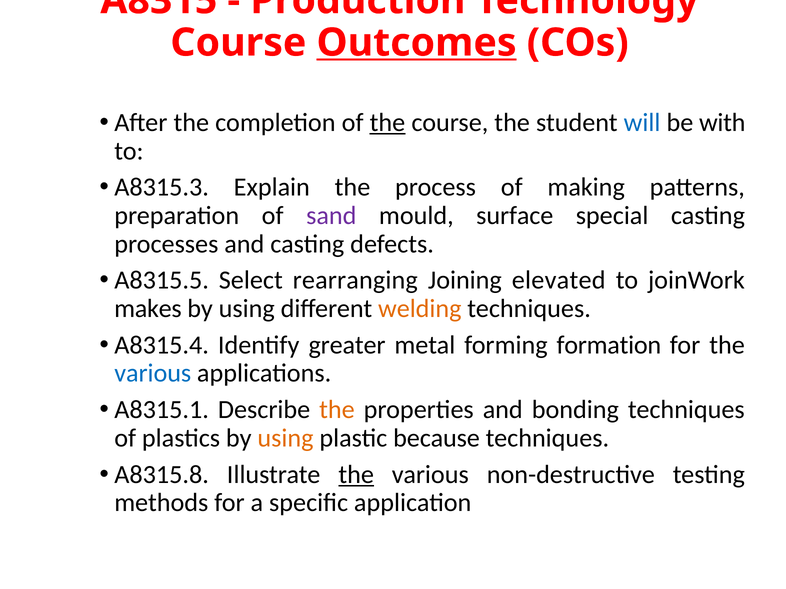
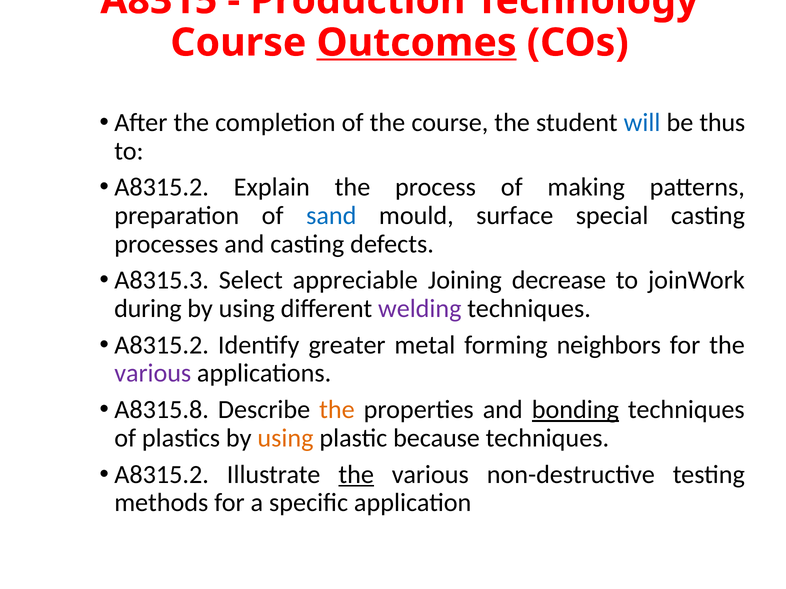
the underline: present -> none (387, 123)
with: with -> thus (722, 123)
A8315.3: A8315.3 -> A8315.2 (162, 188)
sand colour: purple -> blue (331, 216)
A8315.5: A8315.5 -> A8315.3 (162, 281)
rearranging: rearranging -> appreciable (355, 281)
elevated: elevated -> decrease (559, 281)
makes: makes -> during (148, 309)
welding colour: orange -> purple (420, 309)
A8315.4: A8315.4 -> A8315.2 (162, 345)
formation: formation -> neighbors (609, 345)
various colour: blue -> purple (153, 374)
A8315.1: A8315.1 -> A8315.8 (162, 410)
bonding underline: none -> present (575, 410)
A8315.8: A8315.8 -> A8315.2 (162, 475)
